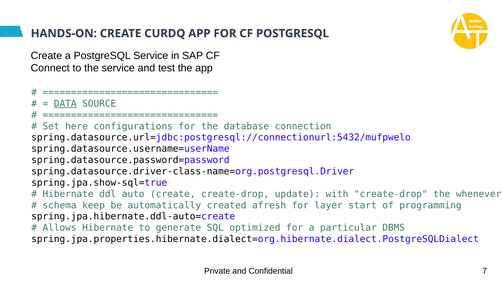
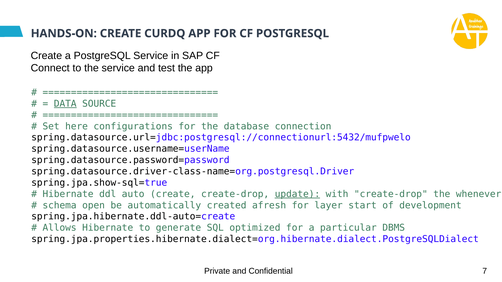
update underline: none -> present (297, 194)
keep: keep -> open (94, 206)
programming: programming -> development (430, 206)
